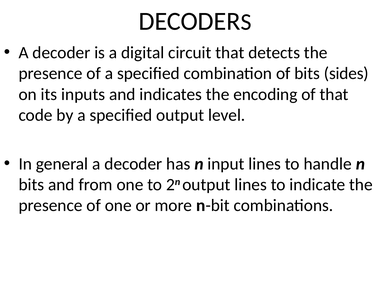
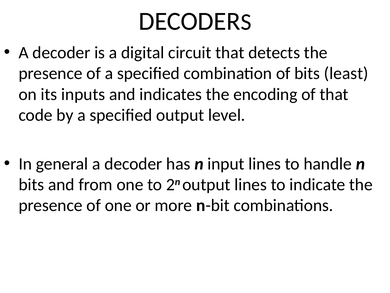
sides: sides -> least (346, 73)
